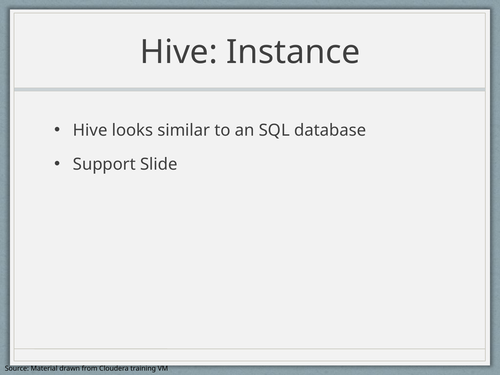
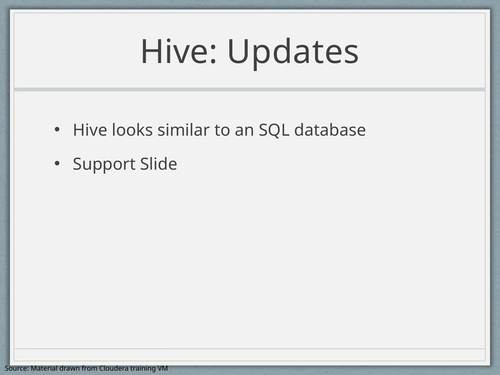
Instance: Instance -> Updates (293, 52)
